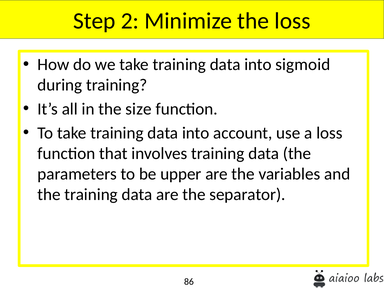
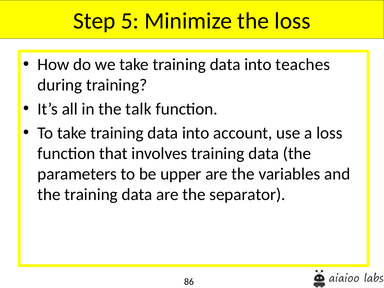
2: 2 -> 5 (130, 21)
sigmoid: sigmoid -> teaches (303, 65)
size: size -> talk (139, 109)
